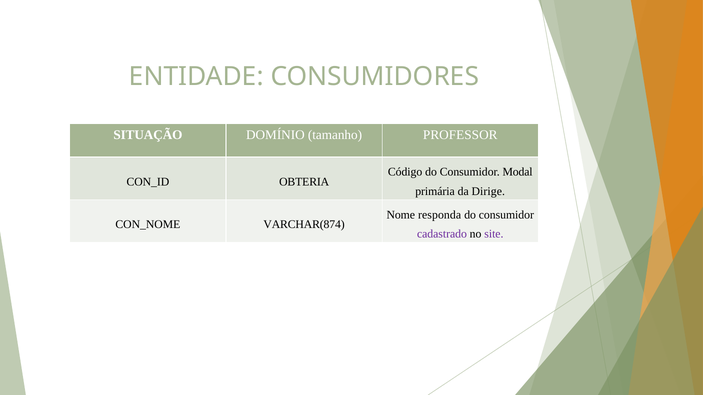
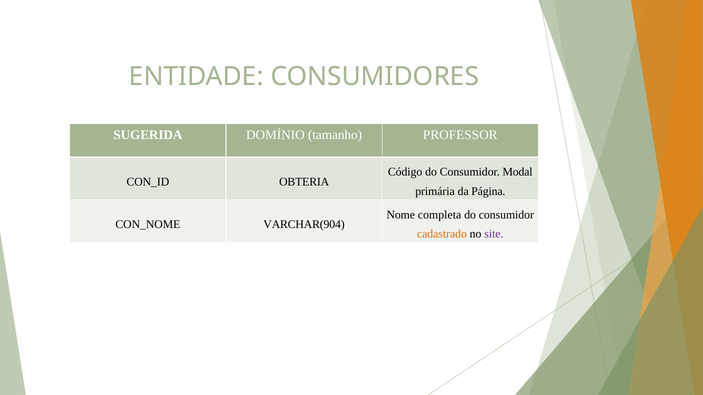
SITUAÇÃO: SITUAÇÃO -> SUGERIDA (148, 135)
Dirige: Dirige -> Página (488, 192)
responda: responda -> completa (440, 215)
VARCHAR(874: VARCHAR(874 -> VARCHAR(904 (304, 225)
cadastrado colour: purple -> orange (442, 234)
